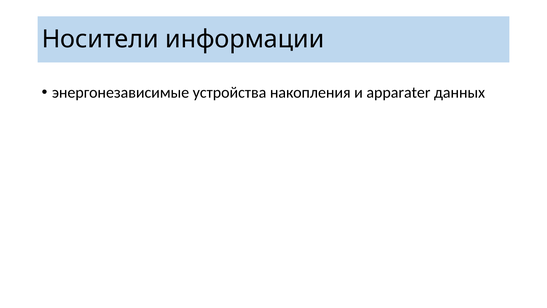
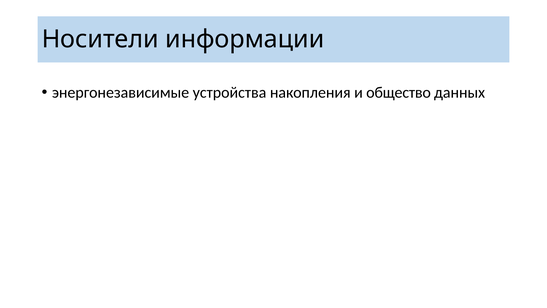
apparater: apparater -> общество (399, 92)
